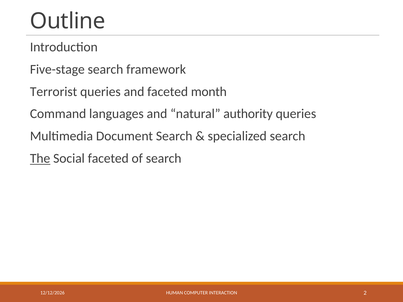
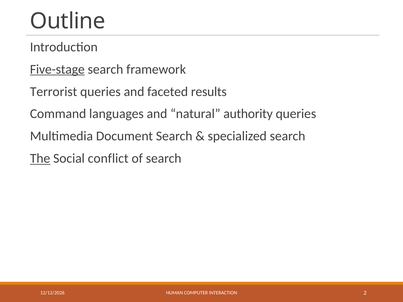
Five-stage underline: none -> present (57, 69)
month: month -> results (209, 92)
Social faceted: faceted -> conflict (108, 159)
